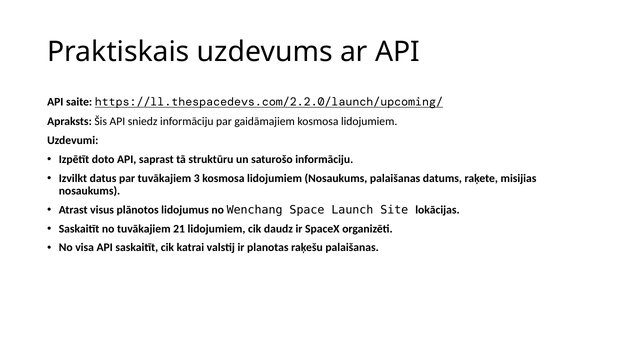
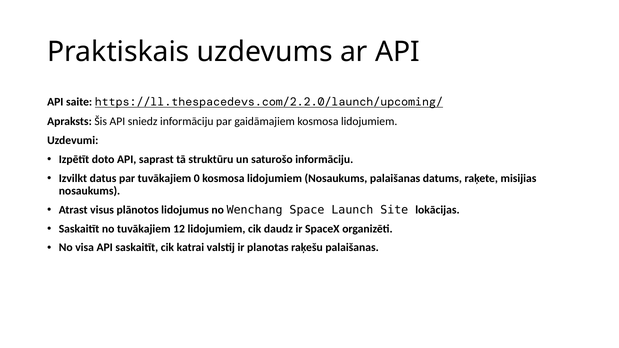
3: 3 -> 0 (197, 178)
21: 21 -> 12 (179, 229)
